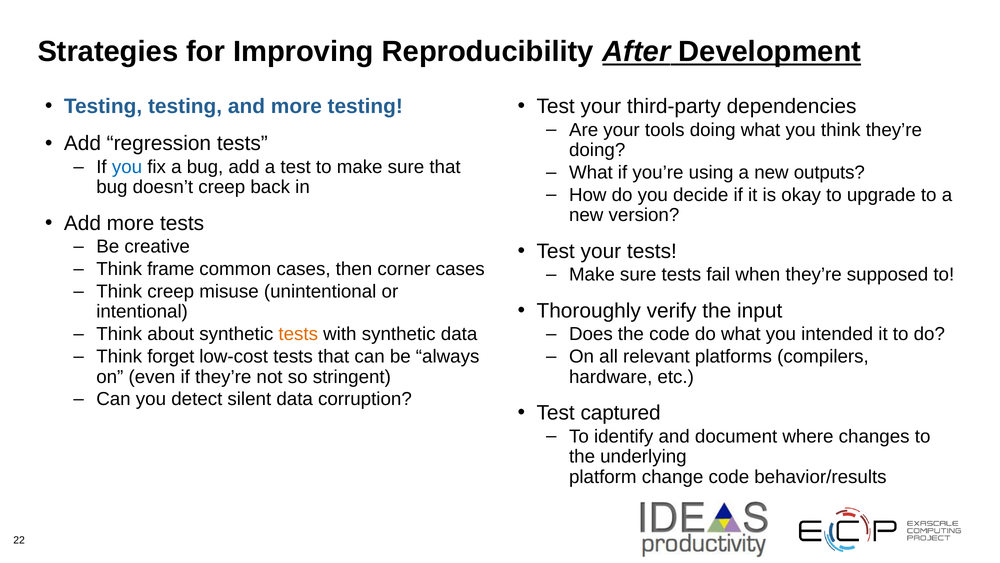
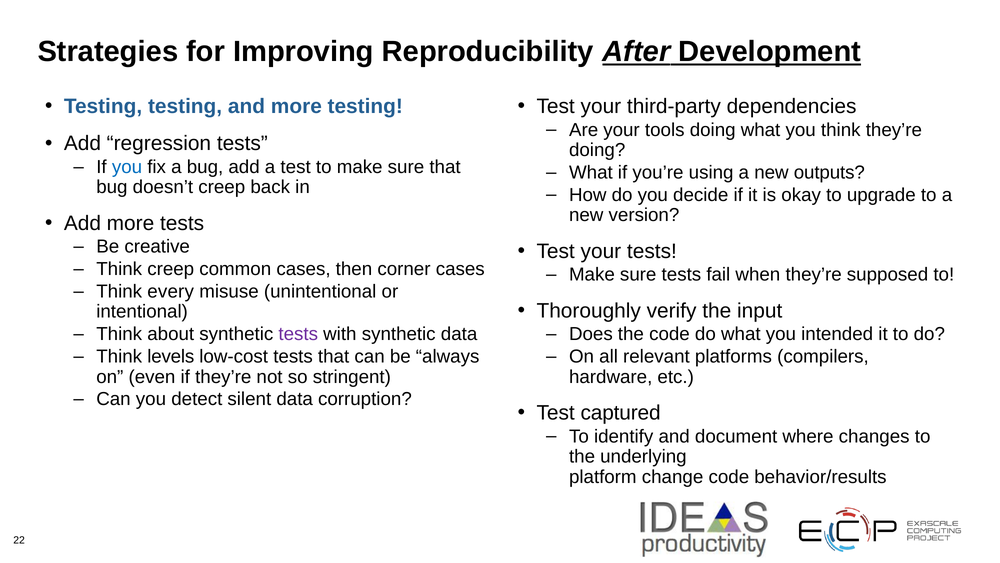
Think frame: frame -> creep (171, 269)
Think creep: creep -> every (171, 291)
tests colour: orange -> purple (298, 334)
forget: forget -> levels (171, 356)
